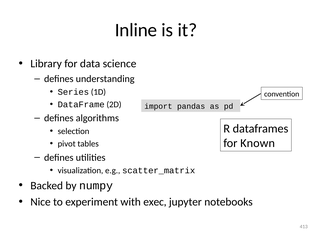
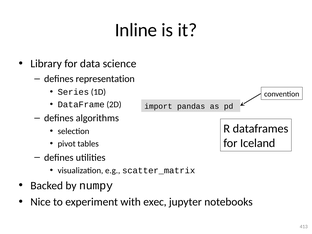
understanding: understanding -> representation (105, 79)
Known: Known -> Iceland (258, 143)
